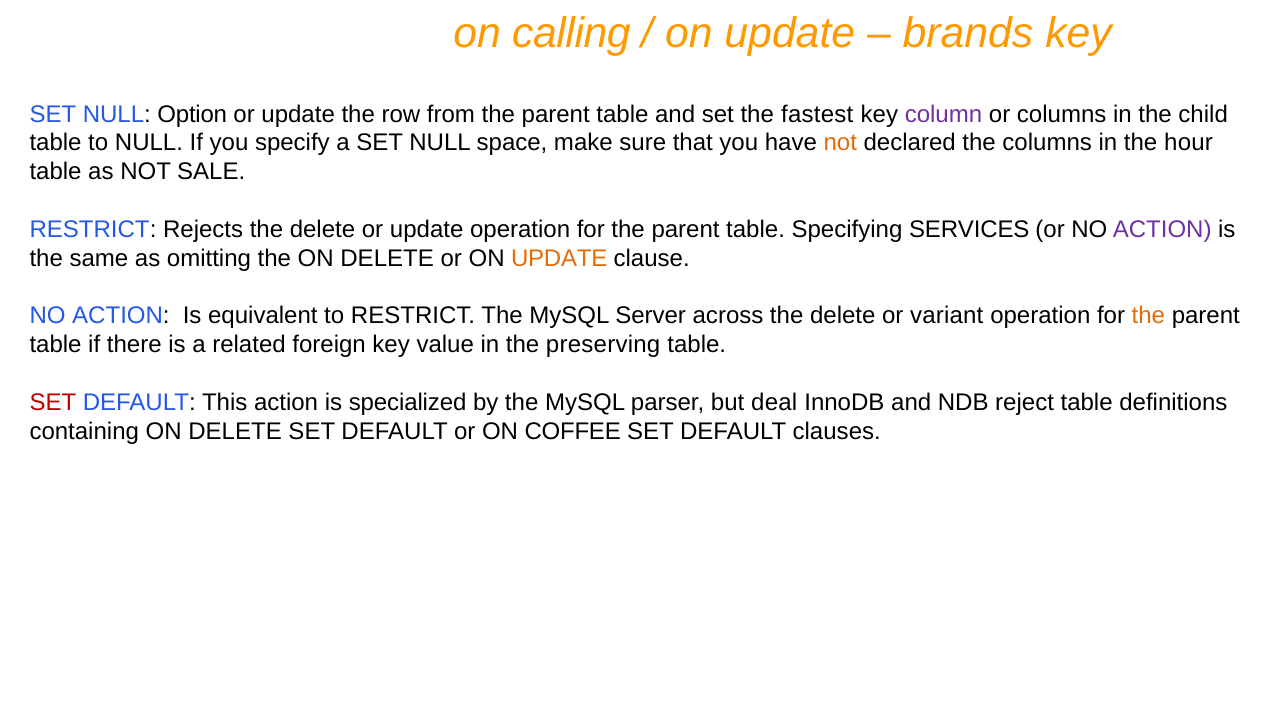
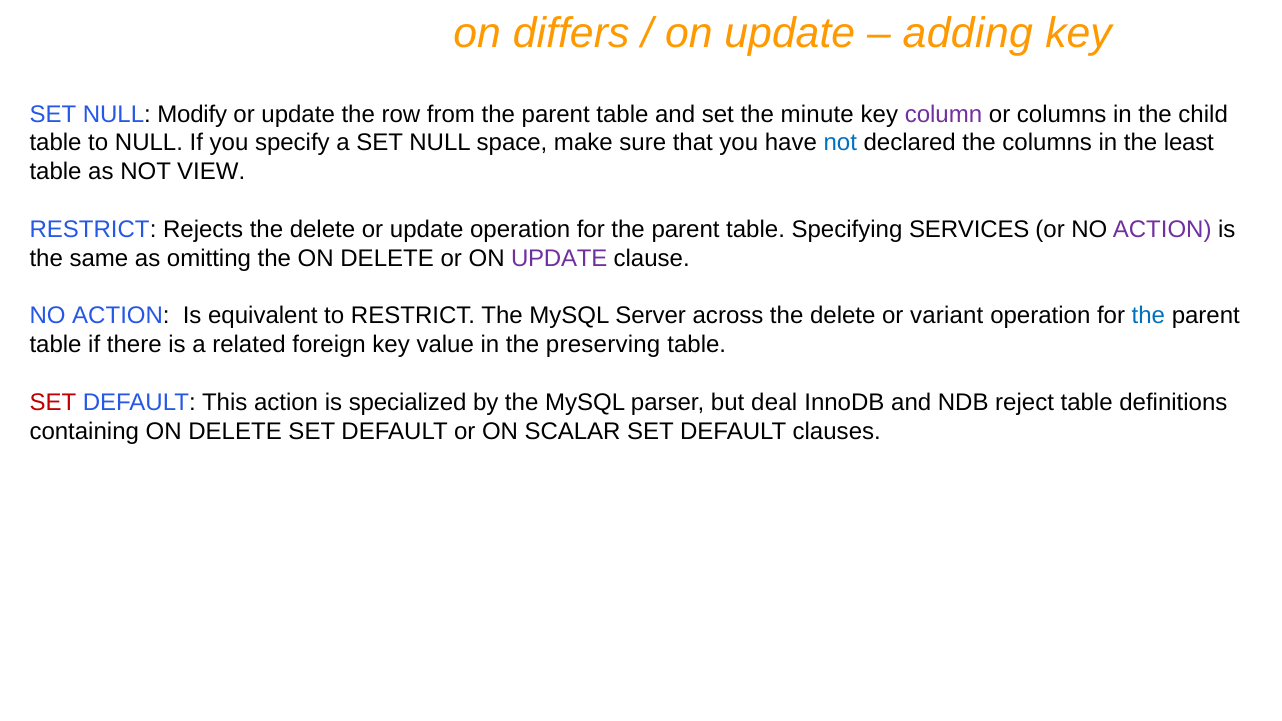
calling: calling -> differs (571, 33)
brands: brands -> adding (968, 33)
Option: Option -> Modify (192, 114)
fastest: fastest -> minute (817, 114)
not colour: orange -> blue (840, 143)
hour: hour -> least (1189, 143)
SALE: SALE -> VIEW (211, 172)
UPDATE colour: orange -> purple (559, 258)
the colour: orange -> blue (1148, 316)
COFFEE: COFFEE -> SCALAR (573, 431)
